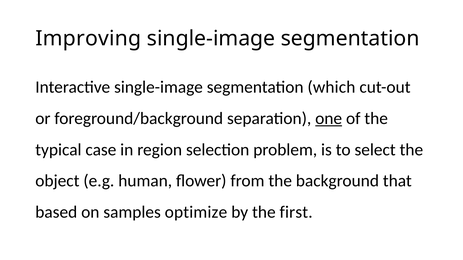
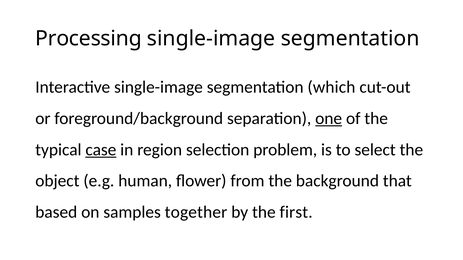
Improving: Improving -> Processing (89, 39)
case underline: none -> present (101, 150)
optimize: optimize -> together (196, 212)
